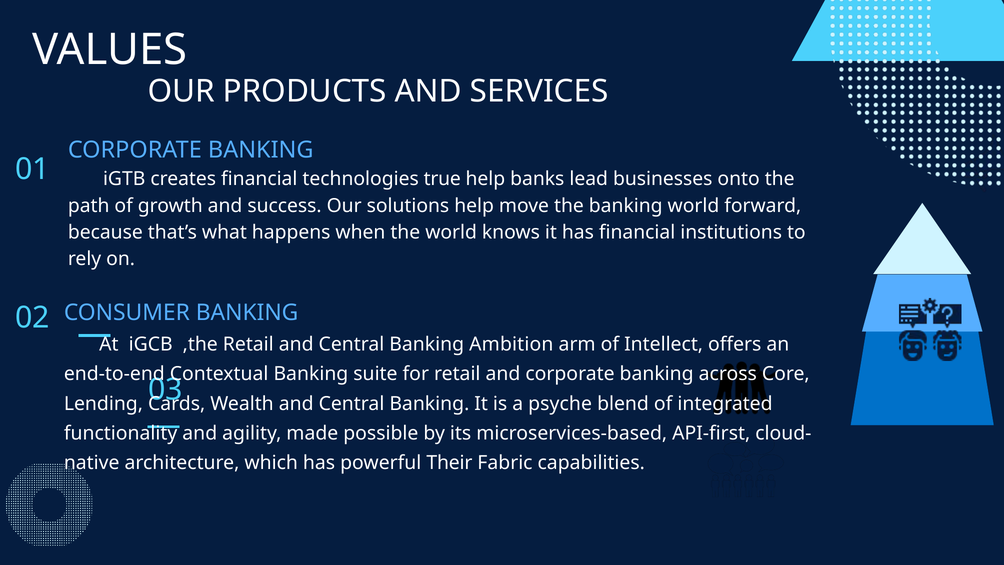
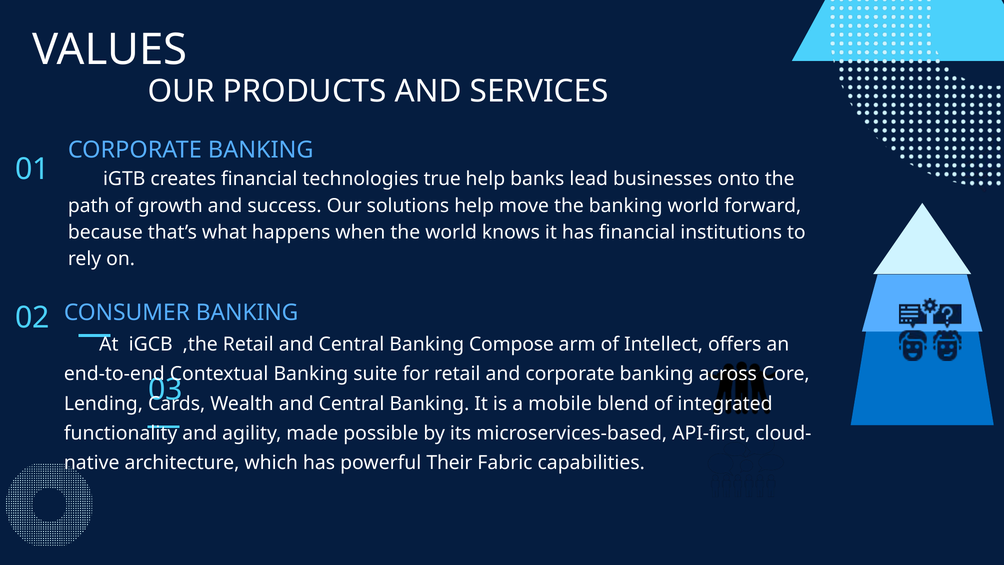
Ambition: Ambition -> Compose (511, 344)
psyche: psyche -> mobile (560, 403)
